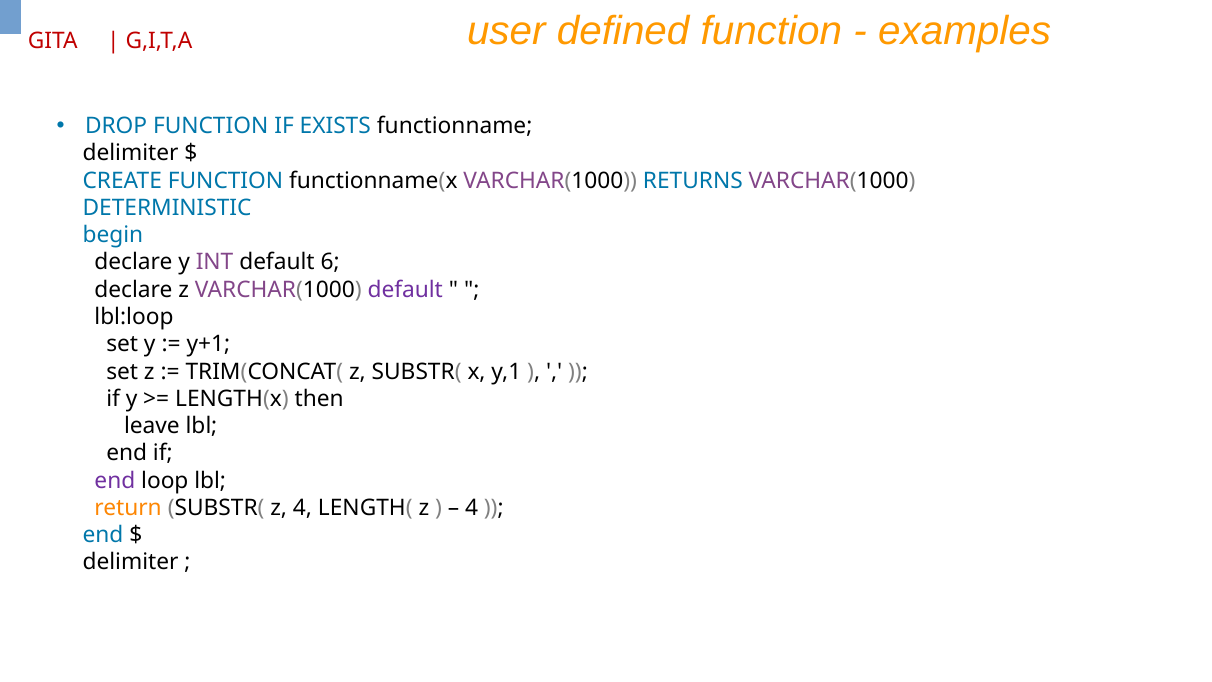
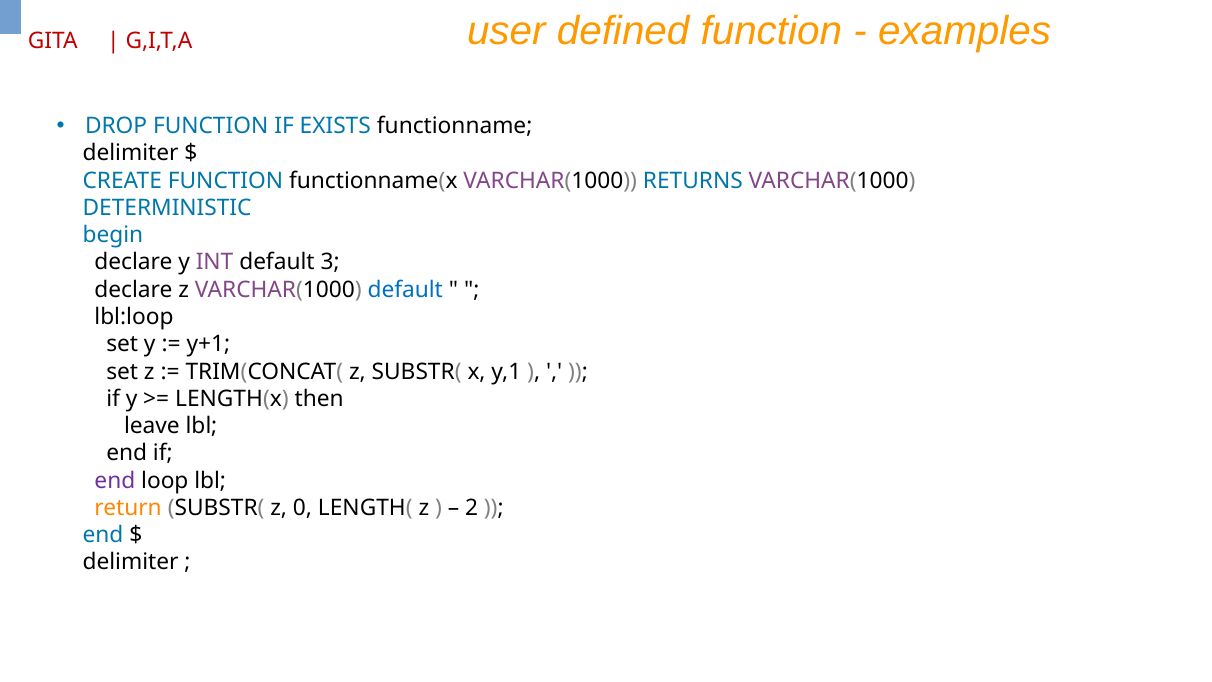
6: 6 -> 3 (330, 262)
default colour: purple -> blue (405, 290)
z 4: 4 -> 0 (303, 508)
4: 4 -> 2 (472, 508)
